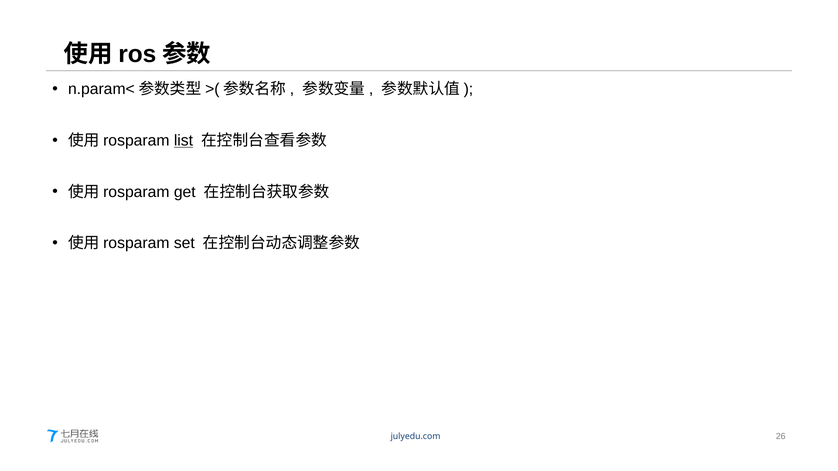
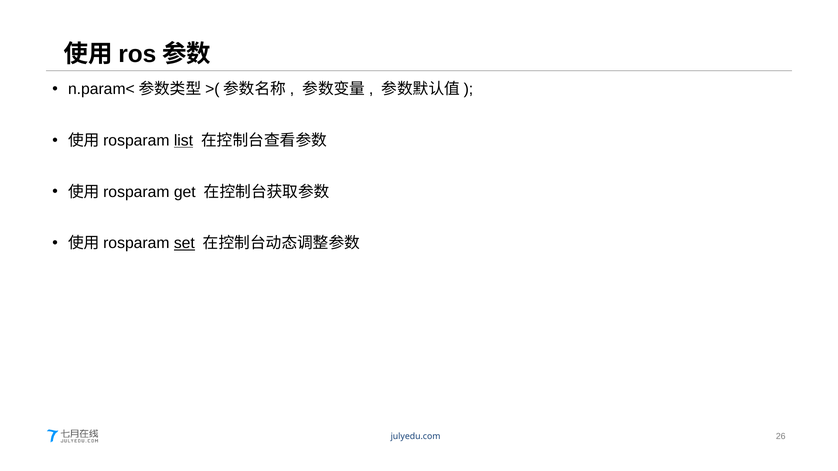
set underline: none -> present (184, 243)
